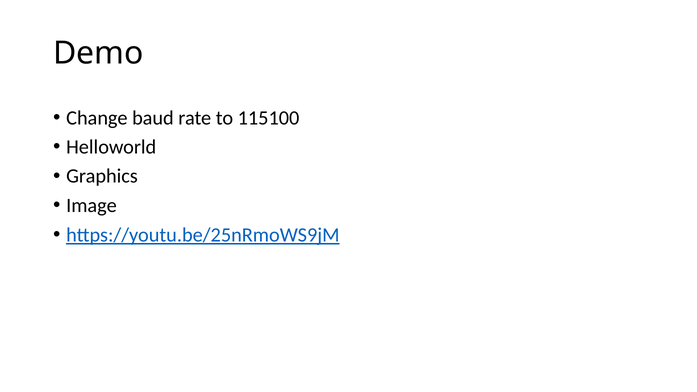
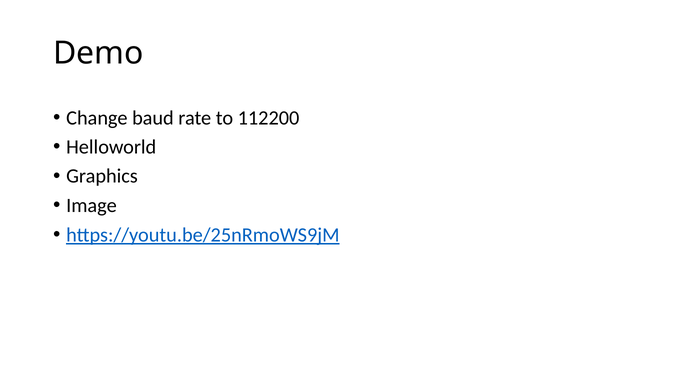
115100: 115100 -> 112200 (269, 118)
